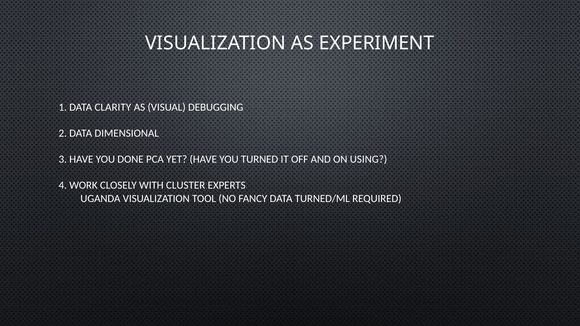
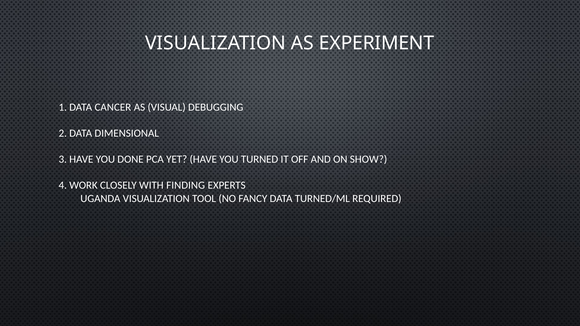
CLARITY: CLARITY -> CANCER (113, 107)
USING: USING -> SHOW (369, 159)
CLUSTER: CLUSTER -> FINDING (186, 186)
